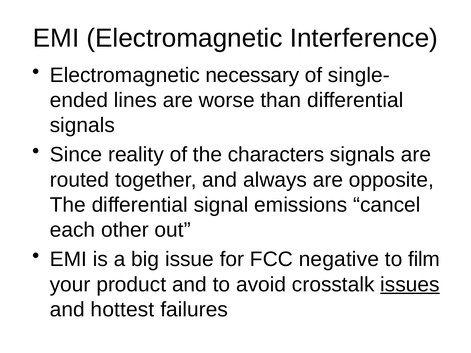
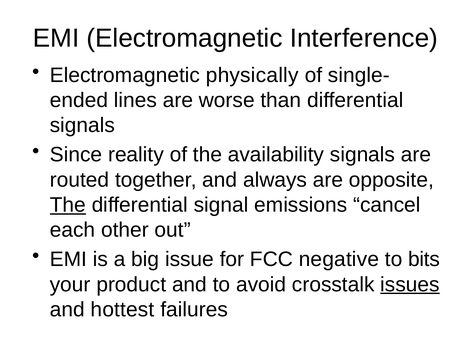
necessary: necessary -> physically (252, 75)
characters: characters -> availability (276, 155)
The underline: none -> present (68, 205)
film: film -> bits (424, 260)
